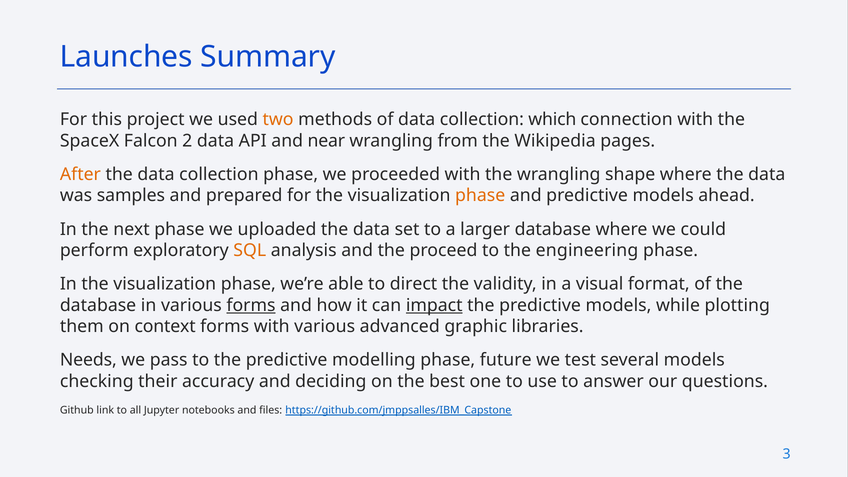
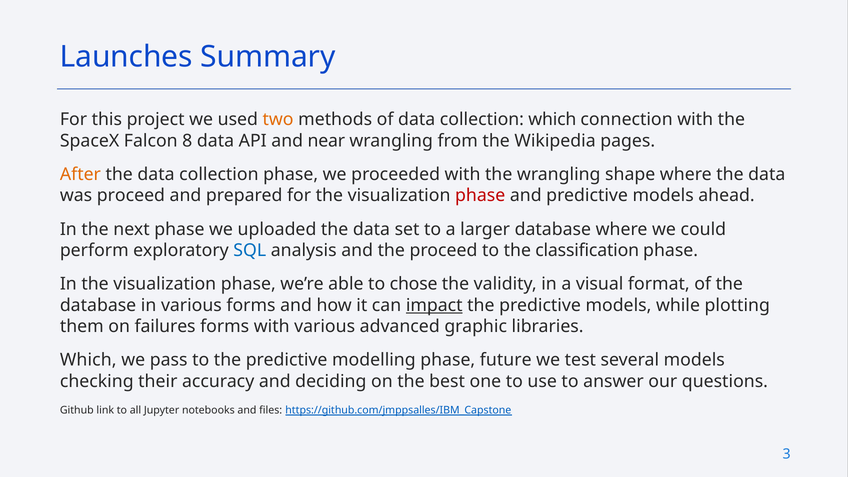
2: 2 -> 8 (187, 141)
was samples: samples -> proceed (131, 196)
phase colour: orange -> red (480, 196)
SQL colour: orange -> blue (250, 250)
engineering: engineering -> classification (587, 250)
direct: direct -> chose (414, 284)
forms underline: present -> none (251, 305)
context: context -> failures (165, 327)
Needs: Needs -> Which (88, 360)
